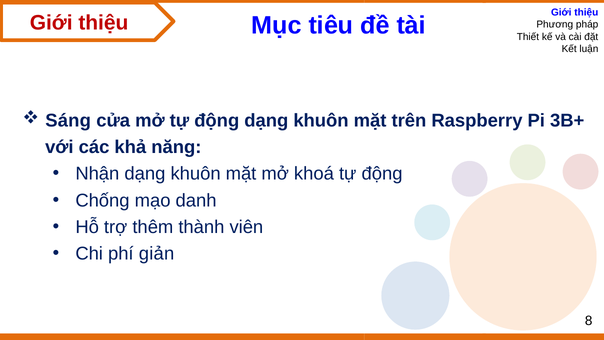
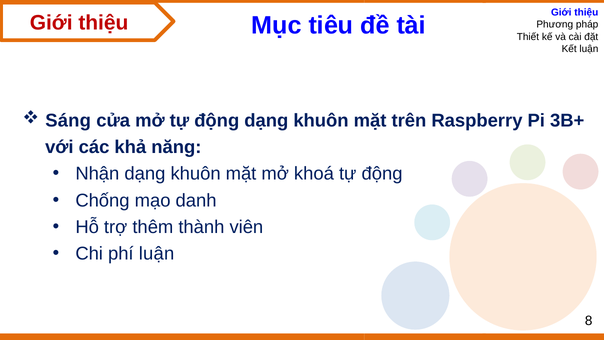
phí giản: giản -> luận (157, 253)
